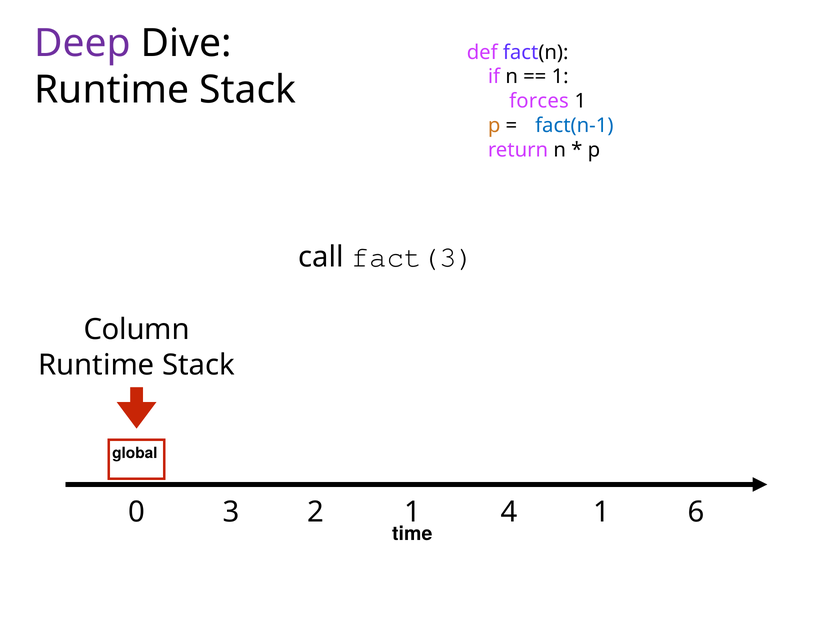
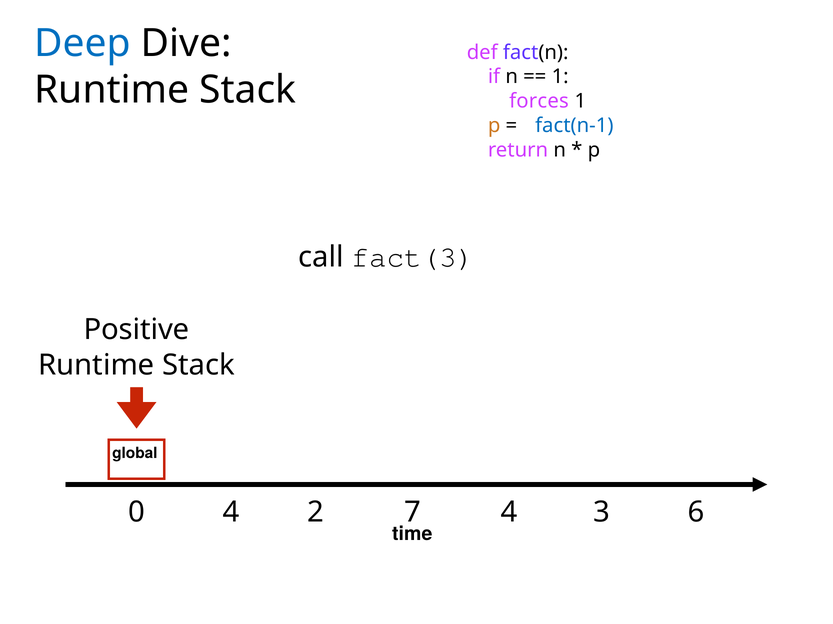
Deep colour: purple -> blue (82, 43)
Column: Column -> Positive (137, 330)
0 3: 3 -> 4 (231, 512)
2 1: 1 -> 7 (412, 512)
4 1: 1 -> 3 (602, 512)
